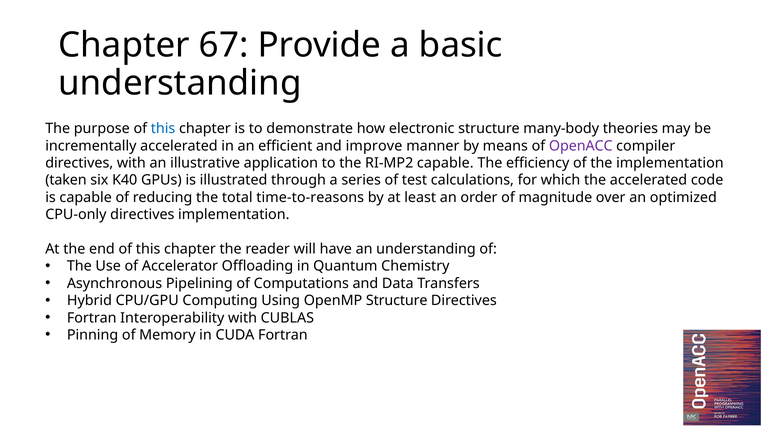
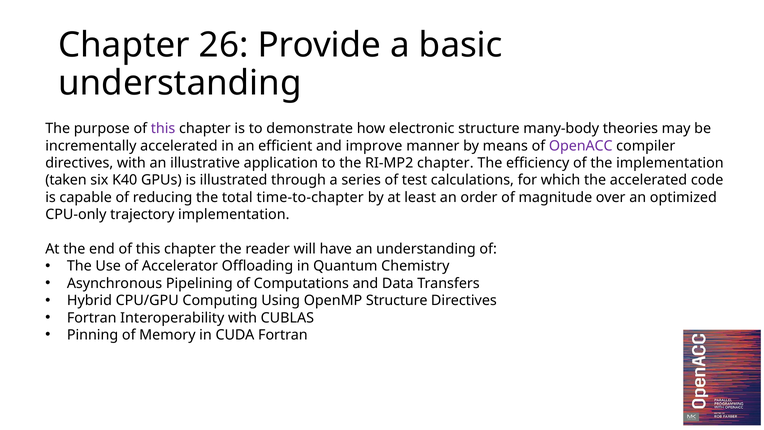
67: 67 -> 26 (224, 45)
this colour: blue -> purple (163, 129)
RI-MP2 capable: capable -> chapter (445, 163)
time-to-reasons: time-to-reasons -> time-to-chapter (310, 197)
CPU-only directives: directives -> trajectory (142, 214)
